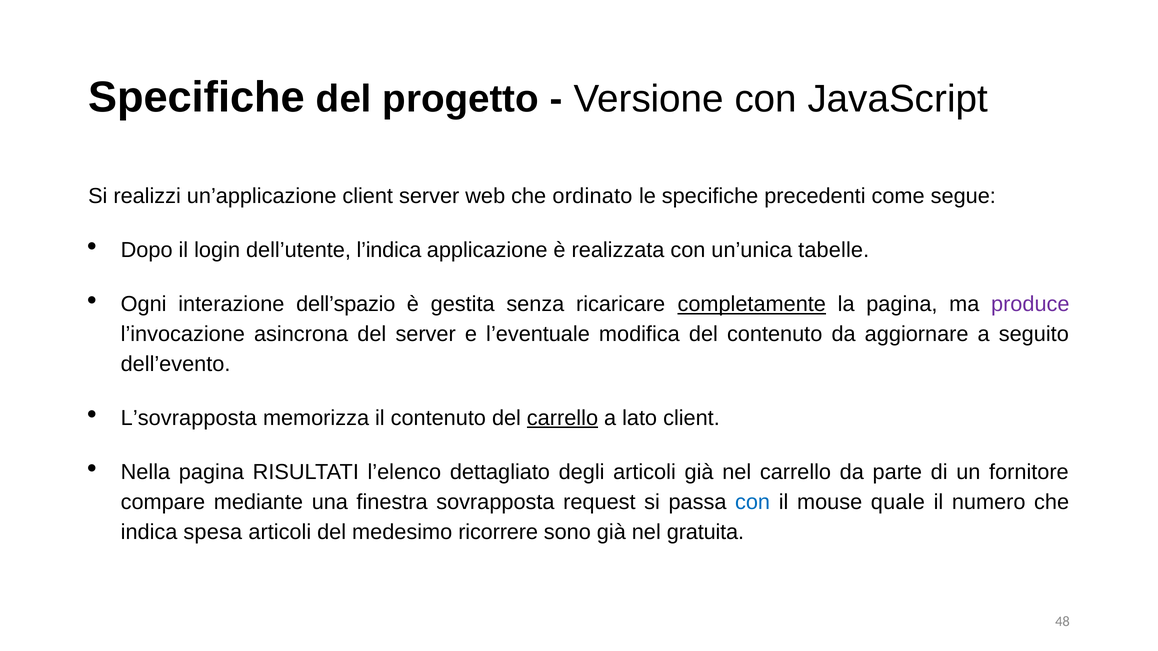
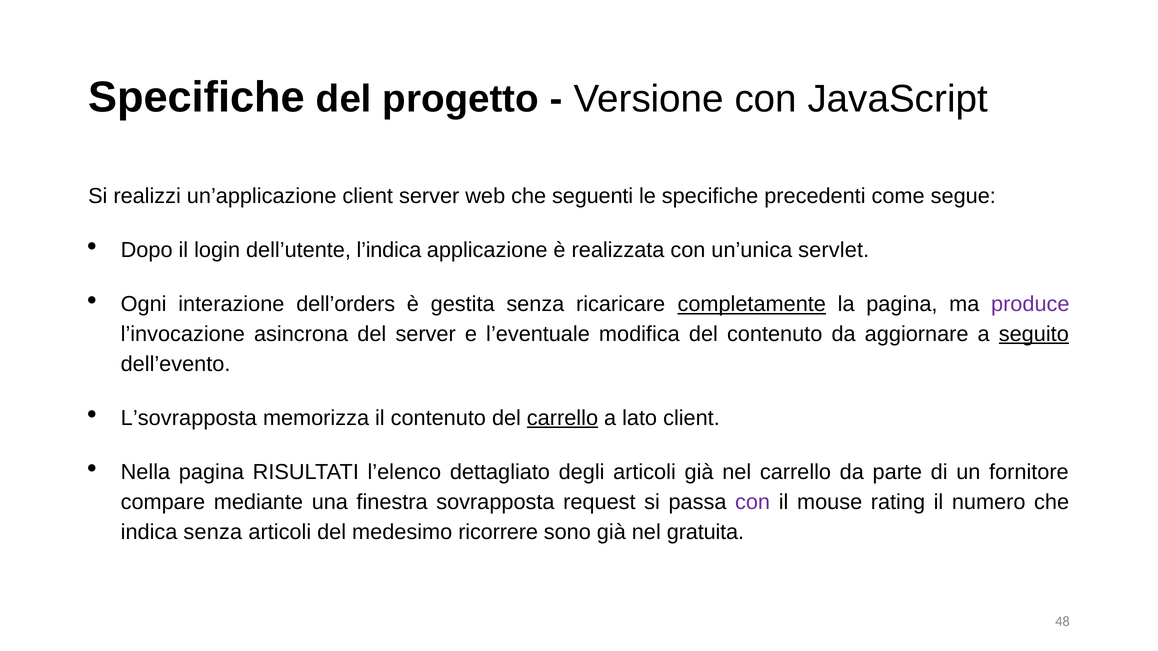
ordinato: ordinato -> seguenti (593, 196)
tabelle: tabelle -> servlet (834, 250)
dell’spazio: dell’spazio -> dell’orders (346, 304)
seguito underline: none -> present (1034, 334)
con colour: blue -> purple (753, 502)
quale: quale -> rating (898, 502)
indica spesa: spesa -> senza (213, 532)
